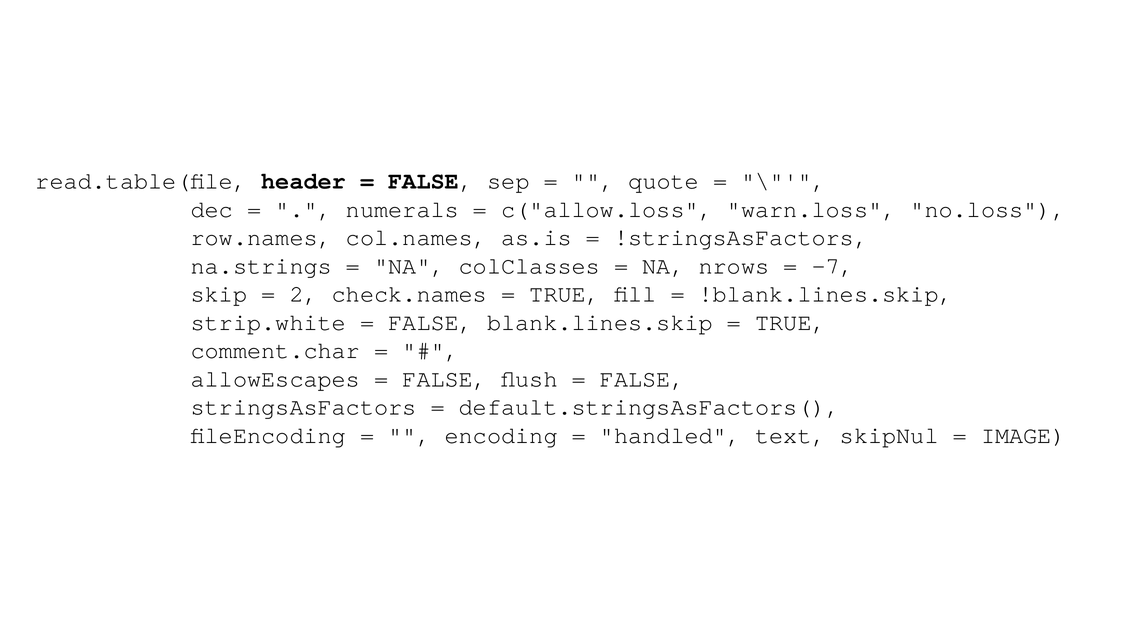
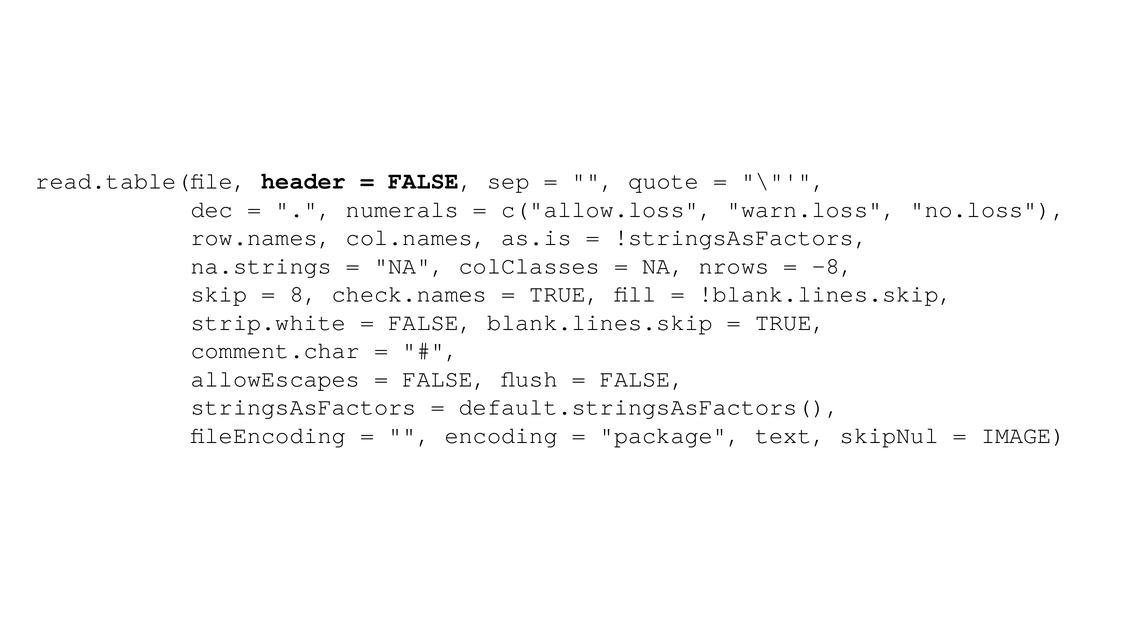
-7: -7 -> -8 (833, 266)
2: 2 -> 8 (304, 294)
handled: handled -> package (671, 436)
